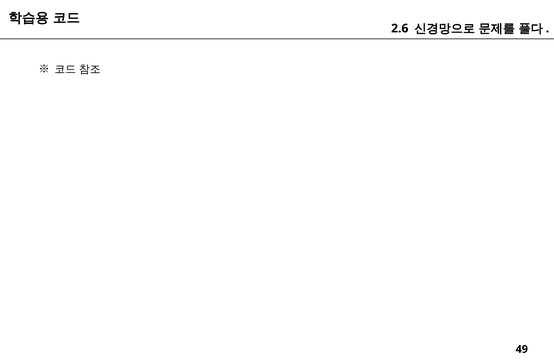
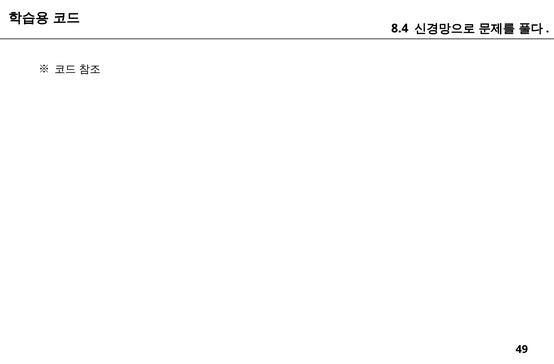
2.6: 2.6 -> 8.4 (400, 28)
